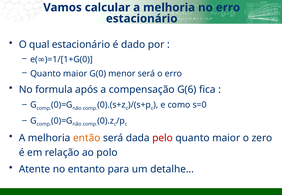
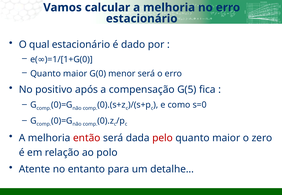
formula: formula -> positivo (54, 90)
G(6: G(6 -> G(5 (187, 90)
então colour: orange -> red (87, 138)
